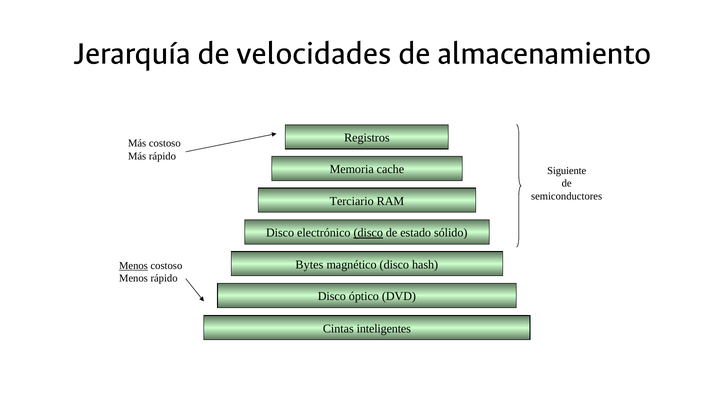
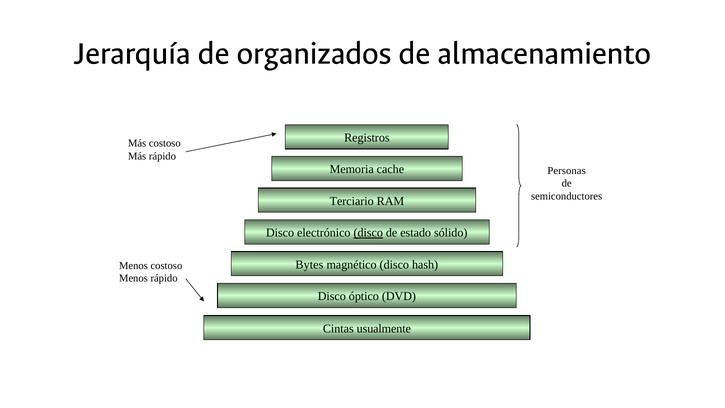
velocidades: velocidades -> organizados (314, 53)
Siguiente: Siguiente -> Personas (567, 171)
Menos underline: present -> none (133, 266)
inteligentes: inteligentes -> usualmente (384, 328)
